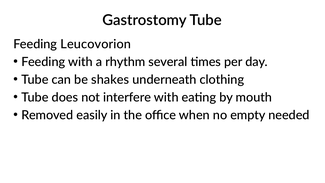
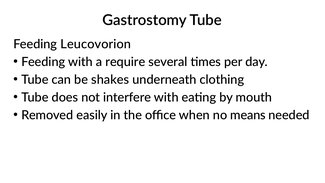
rhythm: rhythm -> require (125, 62)
empty: empty -> means (248, 115)
